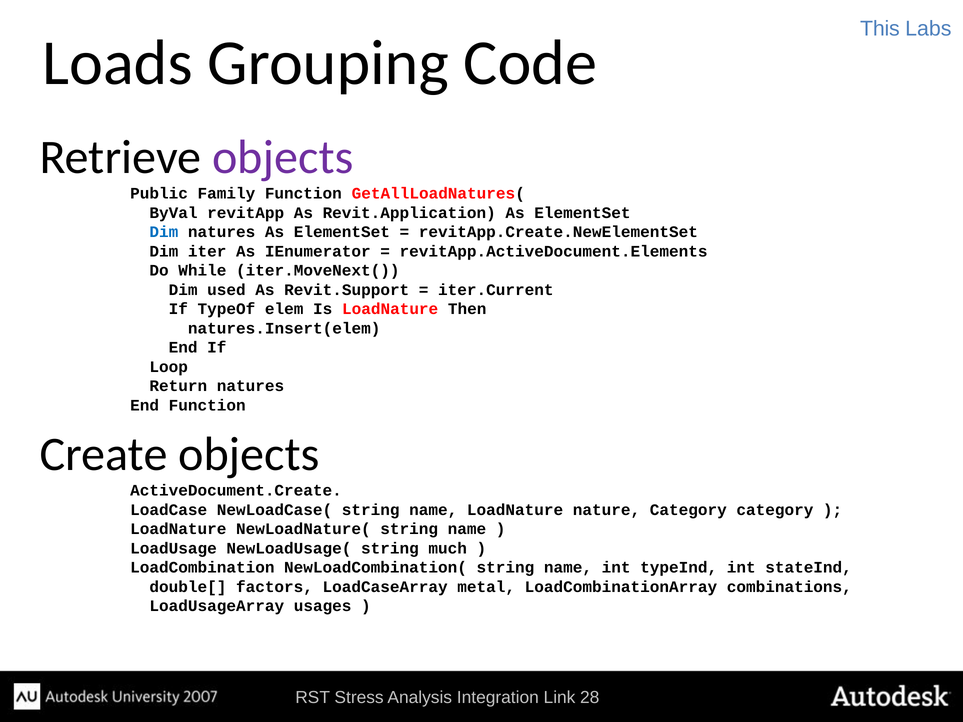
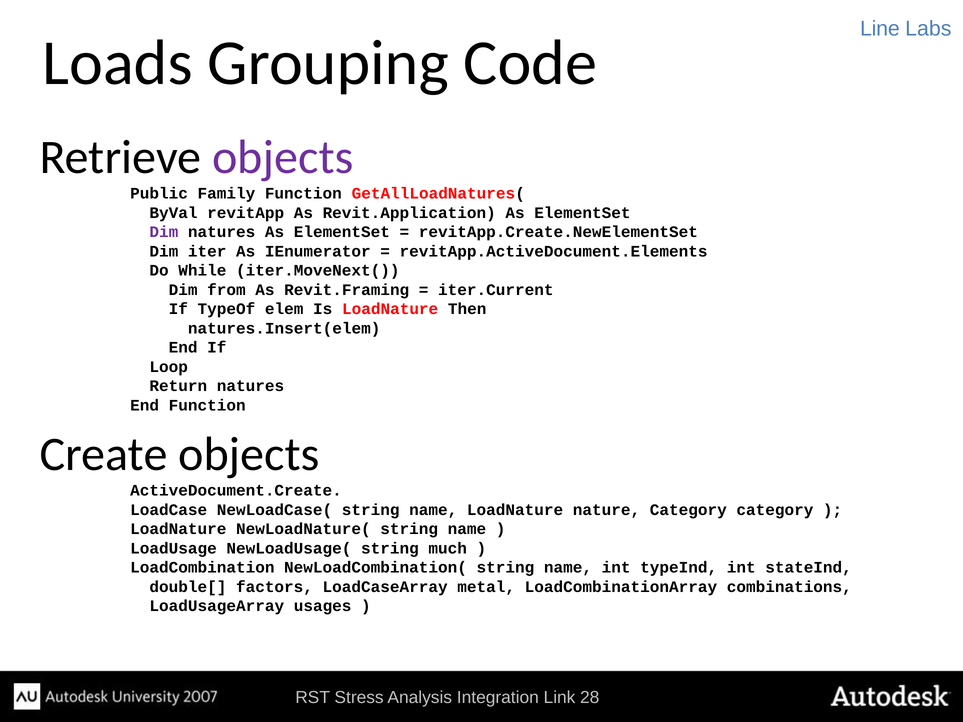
This: This -> Line (880, 29)
Dim colour: blue -> purple (164, 232)
used: used -> from (226, 290)
Revit.Support: Revit.Support -> Revit.Framing (347, 290)
